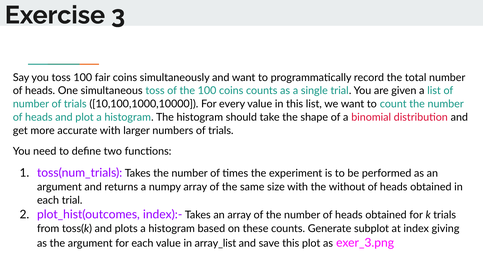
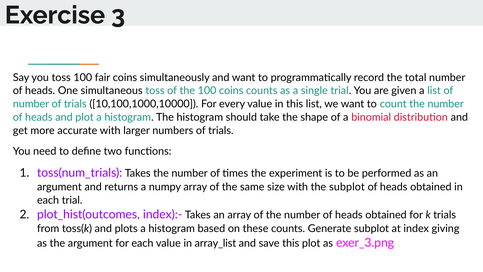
the without: without -> subplot (347, 187)
